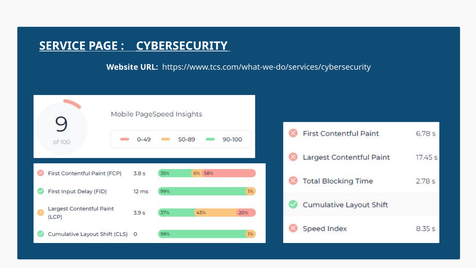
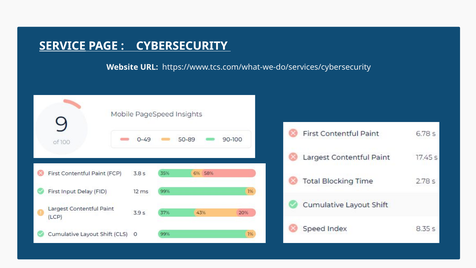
CYBERSECURITY underline: present -> none (182, 46)
